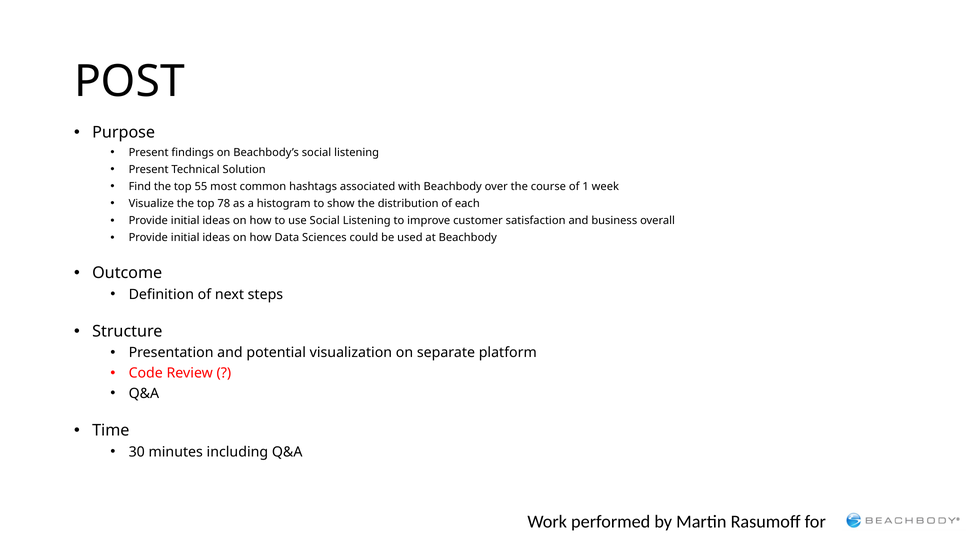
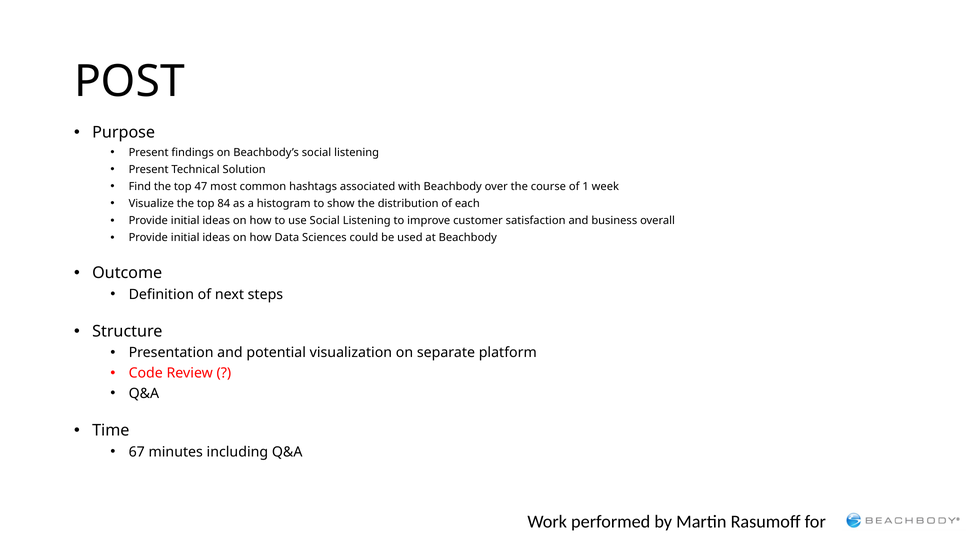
55: 55 -> 47 (201, 187)
78: 78 -> 84 (224, 204)
30: 30 -> 67 (137, 452)
